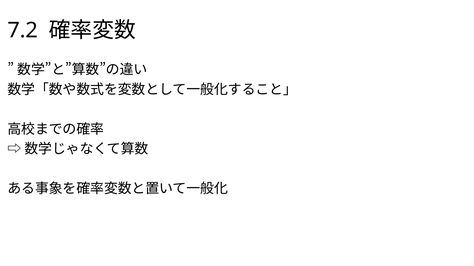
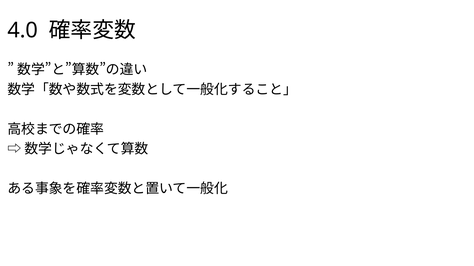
7.2: 7.2 -> 4.0 (23, 30)
